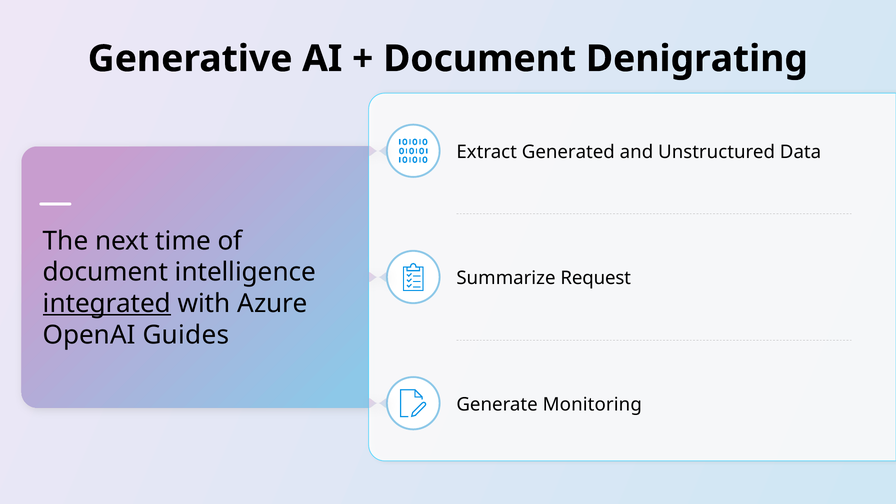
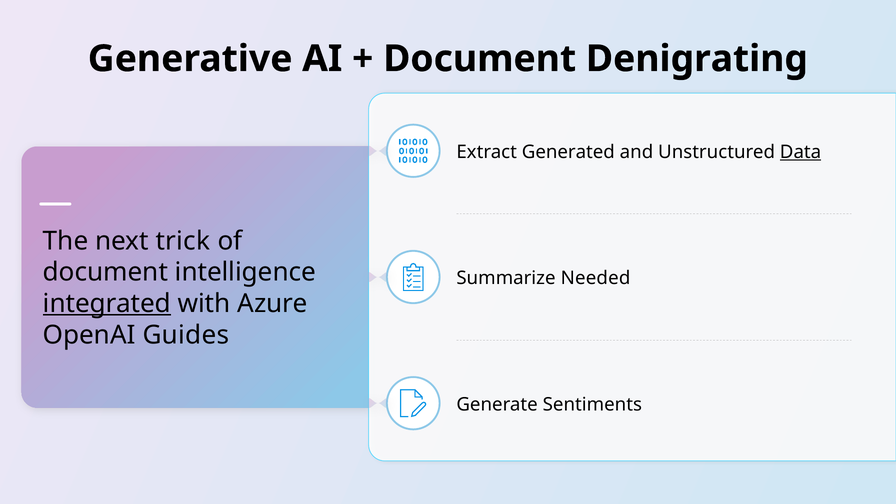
Data underline: none -> present (801, 152)
time: time -> trick (183, 241)
Request: Request -> Needed (596, 278)
Monitoring: Monitoring -> Sentiments (592, 404)
